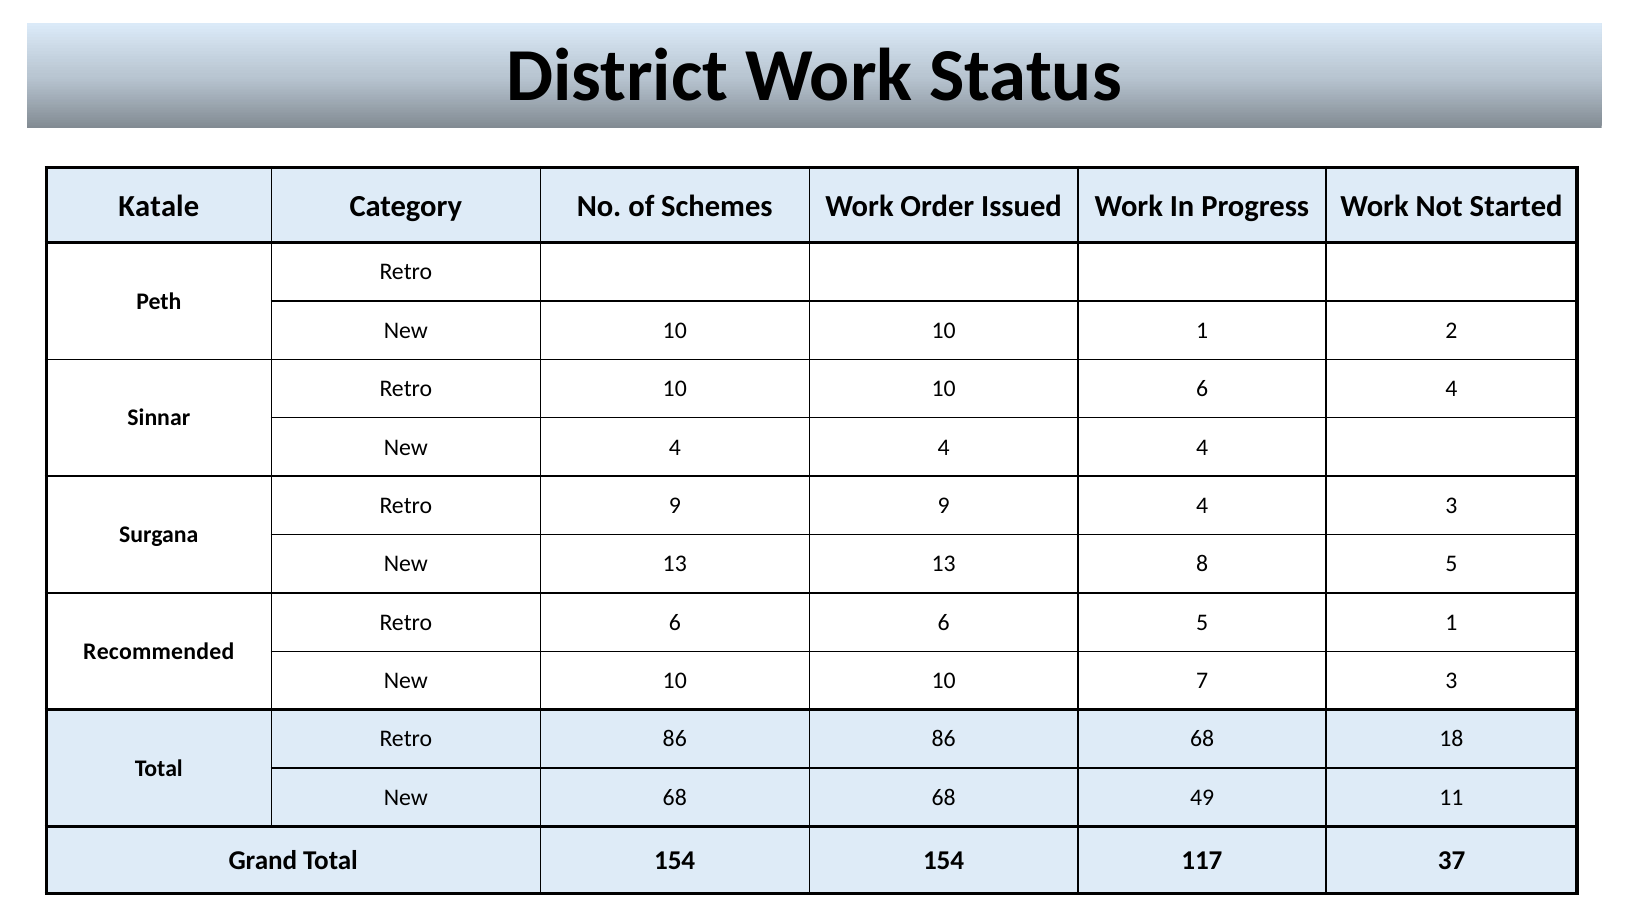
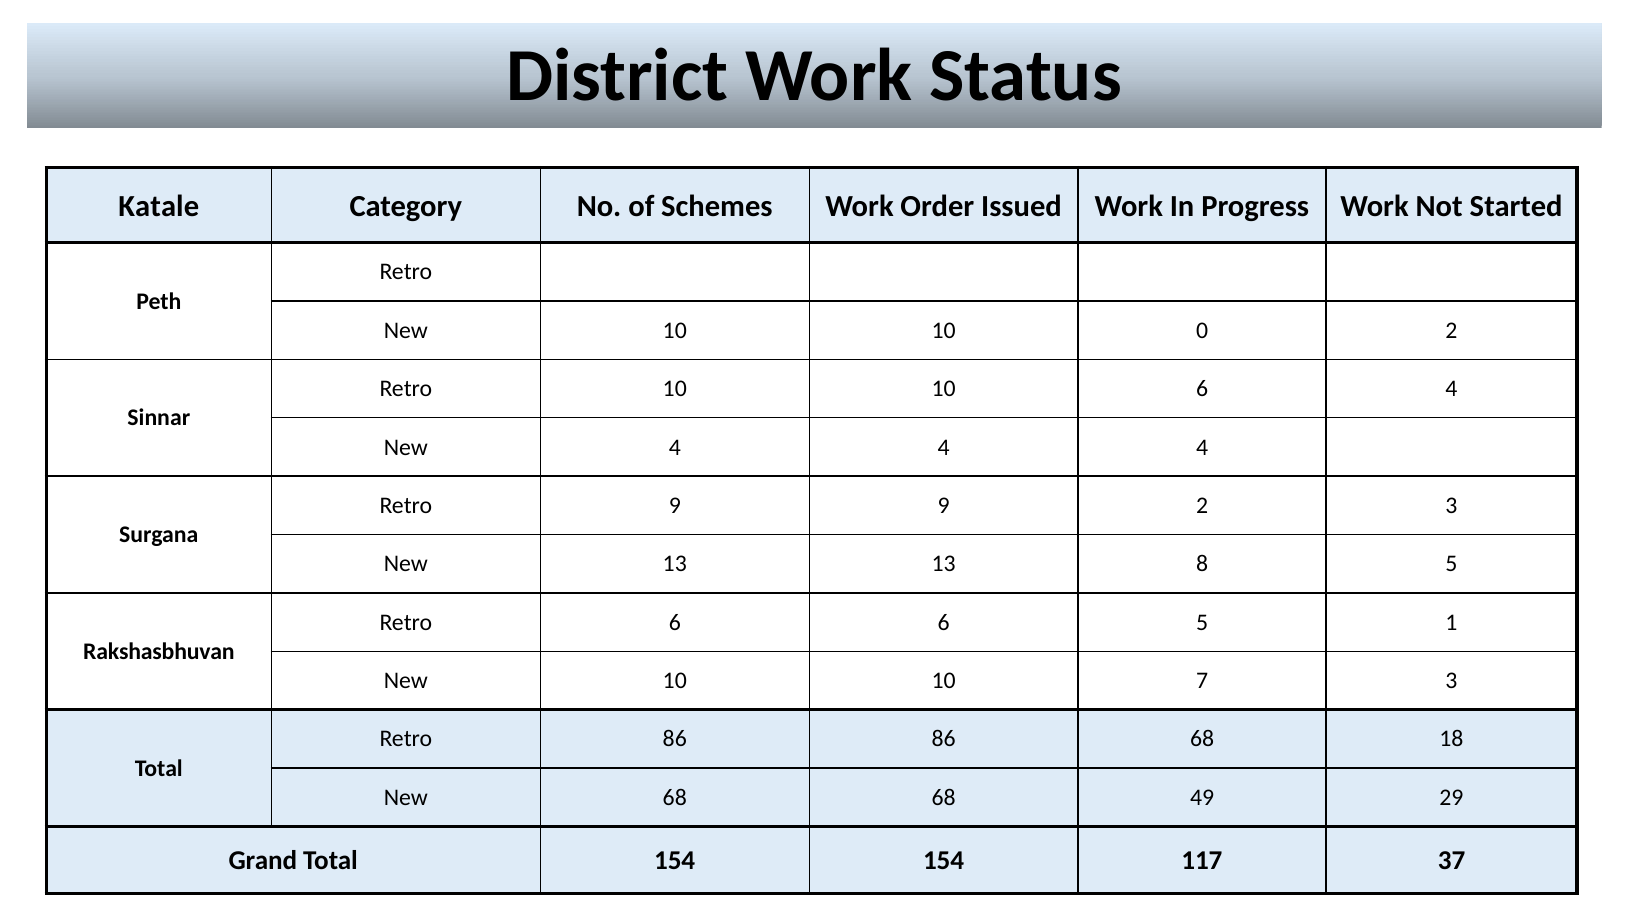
10 1: 1 -> 0 (1202, 330)
9 4: 4 -> 2 (1202, 506)
Recommended: Recommended -> Rakshasbhuvan (159, 651)
11: 11 -> 29 (1451, 797)
